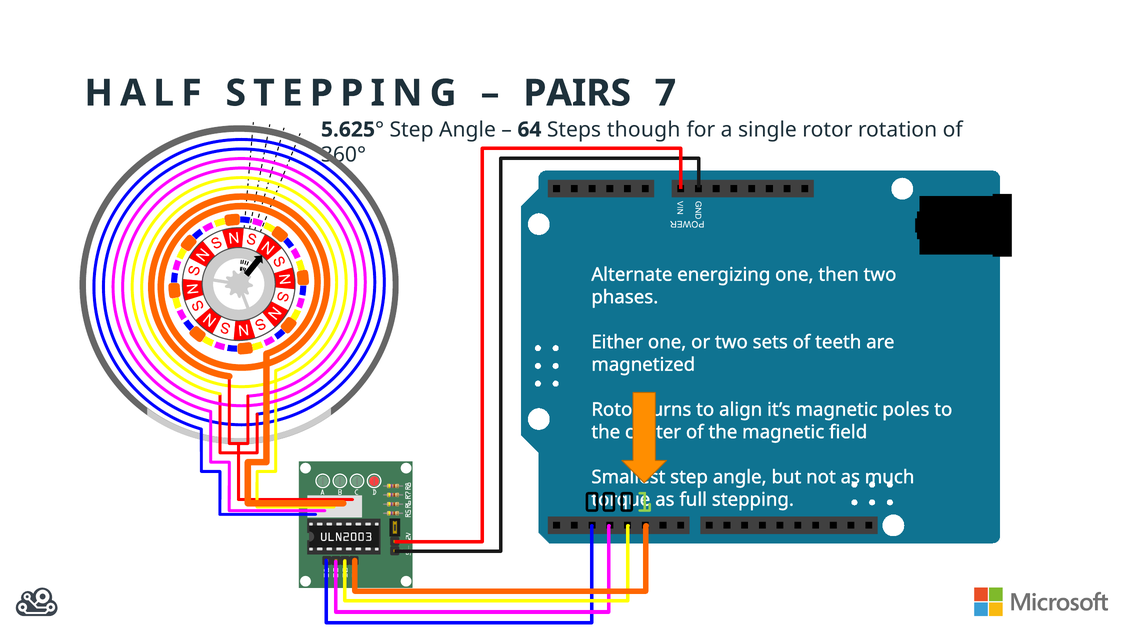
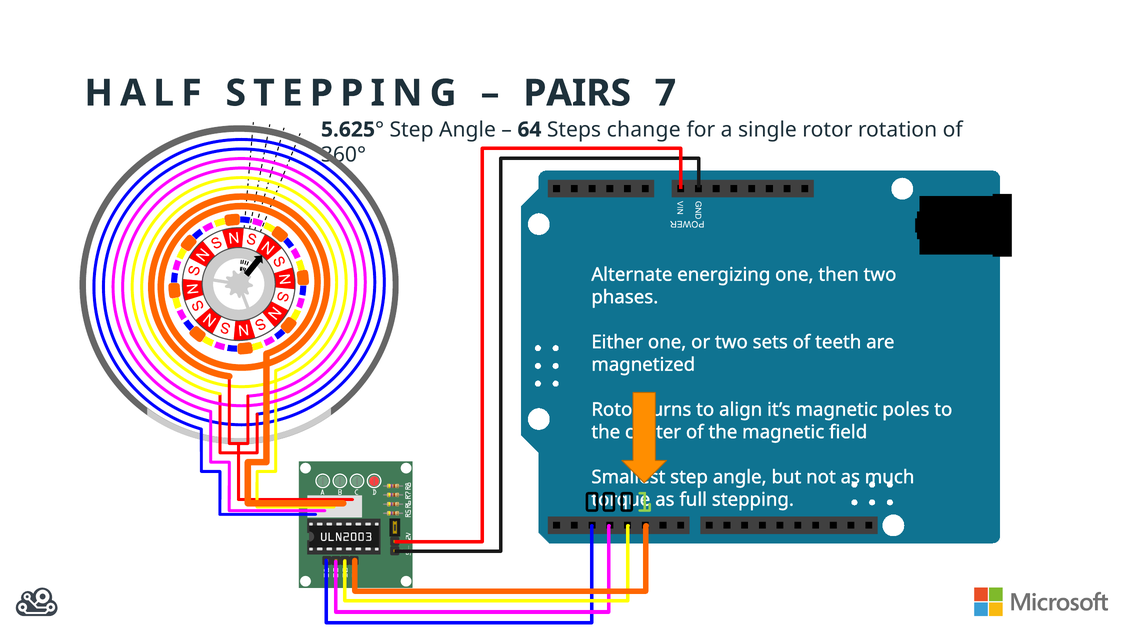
though: though -> change (644, 130)
